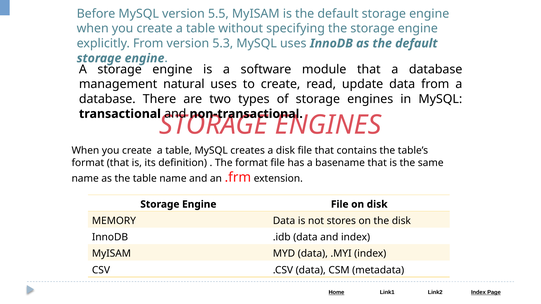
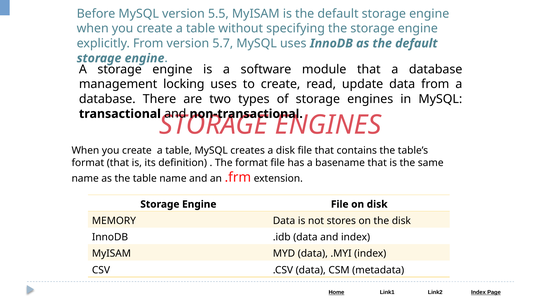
5.3: 5.3 -> 5.7 (223, 43)
natural: natural -> locking (184, 84)
